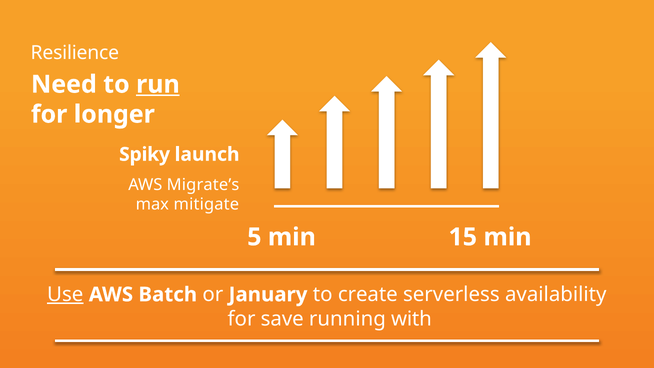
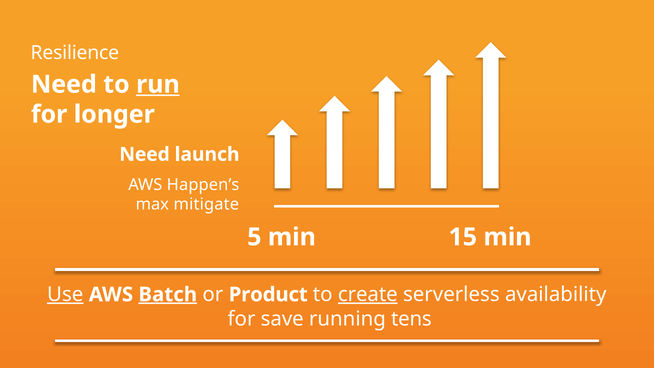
Spiky: Spiky -> Need (145, 154)
Migrate’s: Migrate’s -> Happen’s (203, 185)
Batch underline: none -> present (168, 294)
January: January -> Product (268, 294)
create underline: none -> present (368, 294)
with: with -> tens (411, 319)
